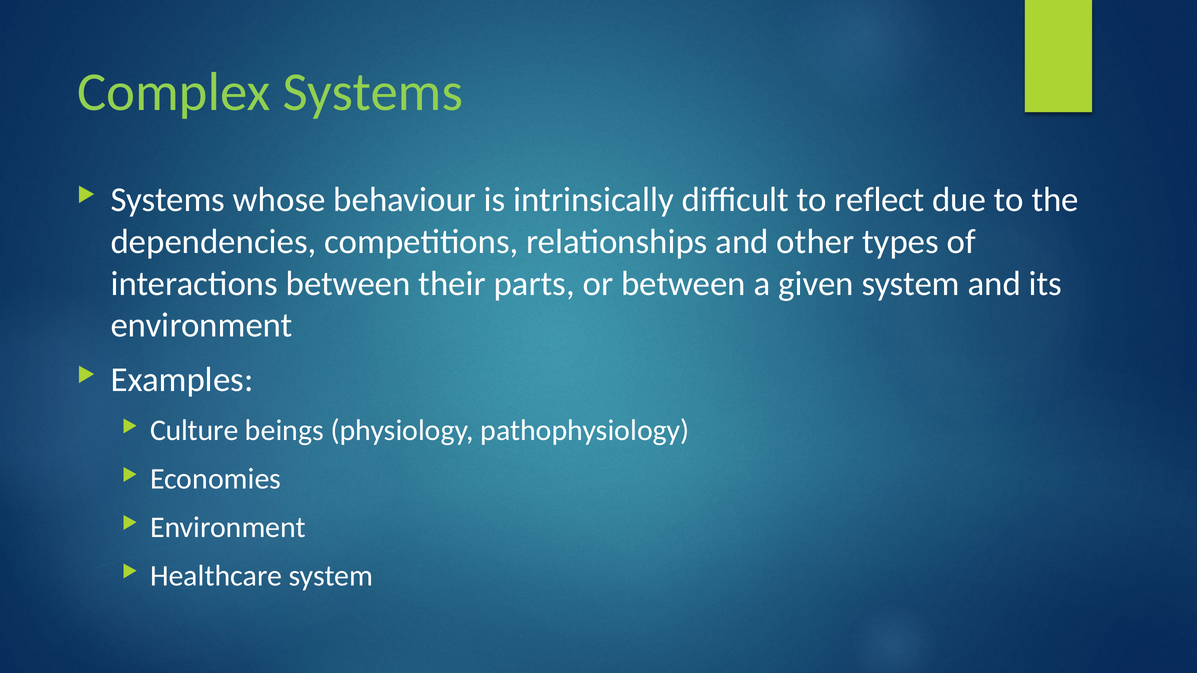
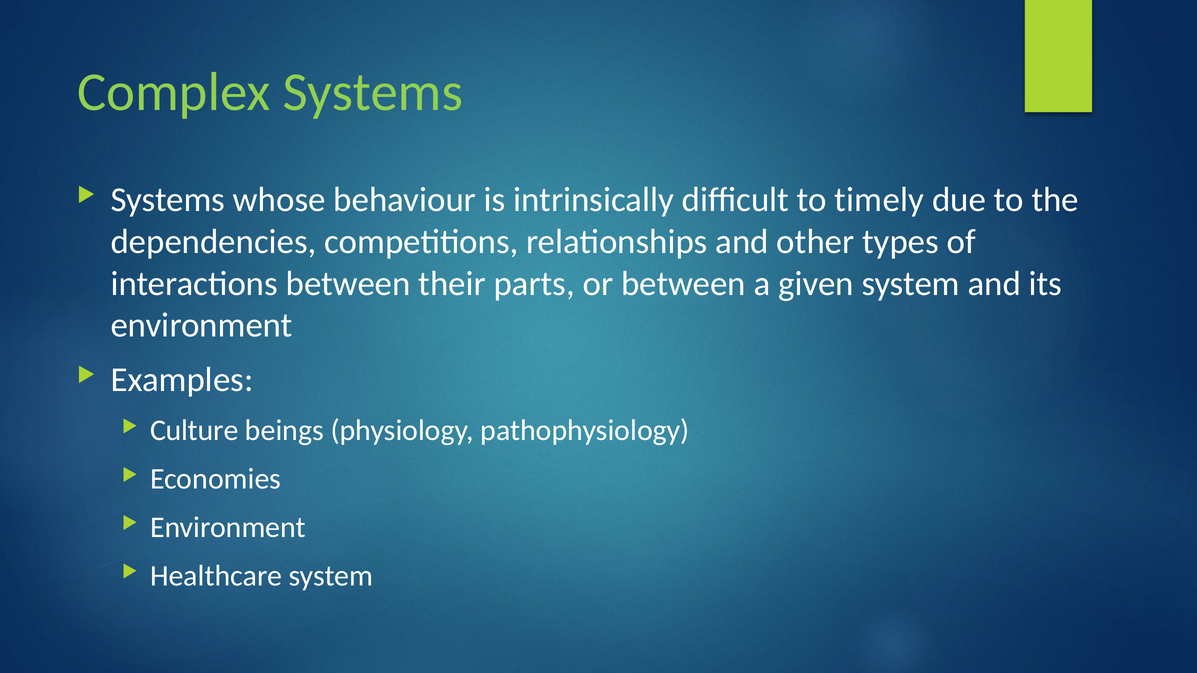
reflect: reflect -> timely (879, 200)
